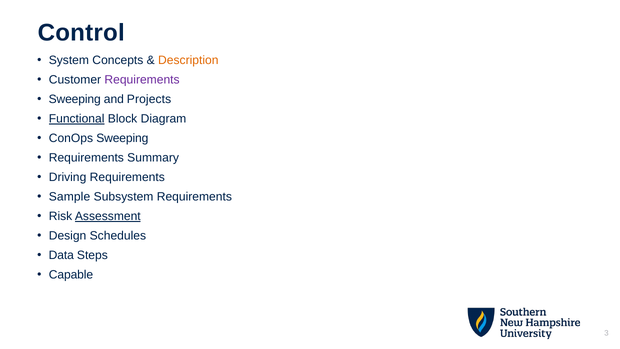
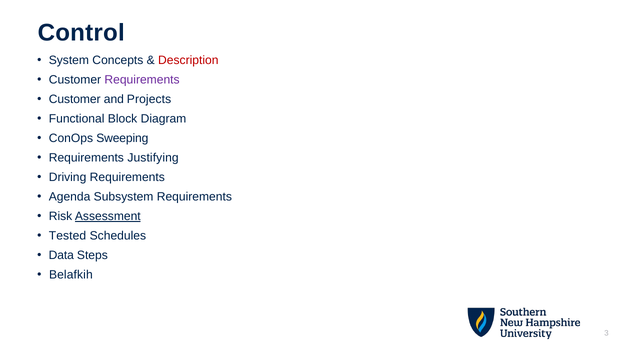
Description colour: orange -> red (188, 60)
Sweeping: Sweeping -> Customer (75, 99)
Functional underline: present -> none (77, 119)
Summary: Summary -> Justifying (153, 158)
Sample: Sample -> Agenda (70, 197)
Design: Design -> Tested (68, 236)
Capable: Capable -> Belafkih (71, 275)
